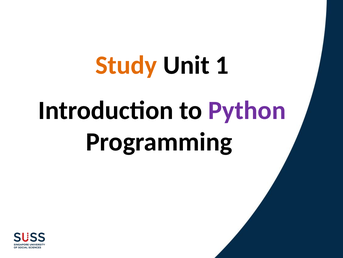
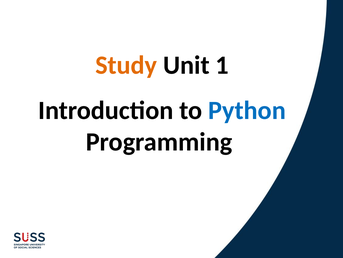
Python colour: purple -> blue (247, 110)
